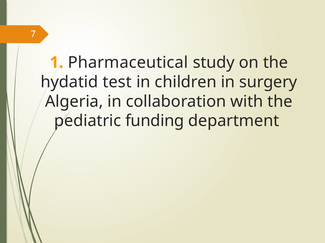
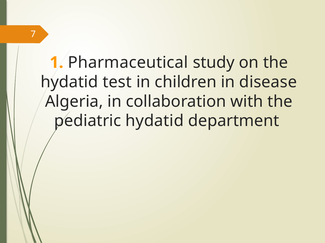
surgery: surgery -> disease (268, 82)
pediatric funding: funding -> hydatid (155, 121)
